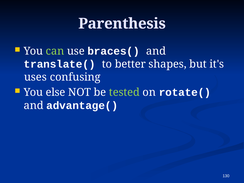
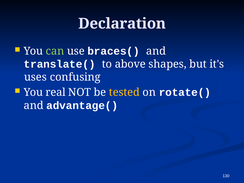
Parenthesis: Parenthesis -> Declaration (122, 24)
better: better -> above (130, 64)
else: else -> real (56, 92)
tested colour: light green -> yellow (124, 92)
